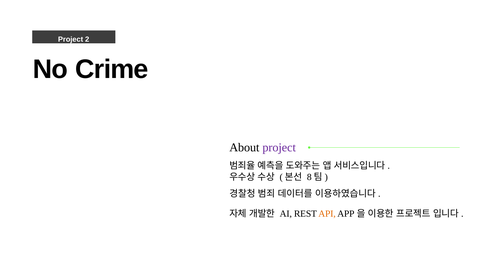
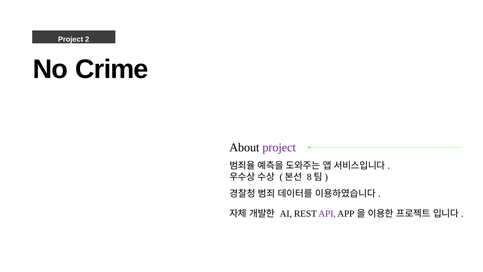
API colour: orange -> purple (327, 214)
